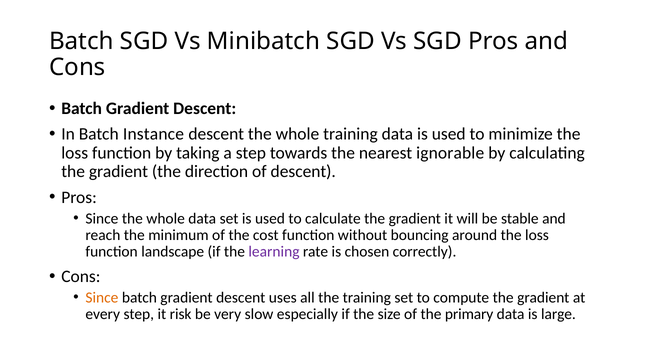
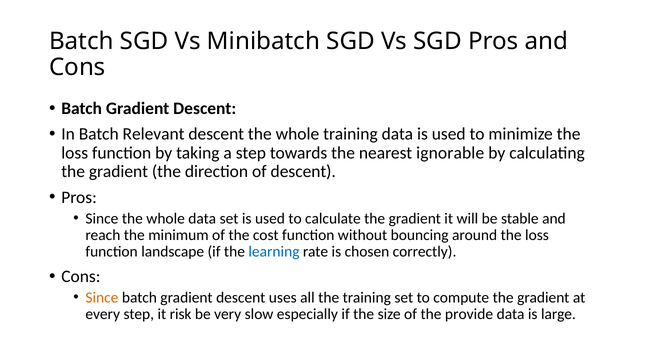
Instance: Instance -> Relevant (154, 134)
learning colour: purple -> blue (274, 252)
primary: primary -> provide (469, 314)
